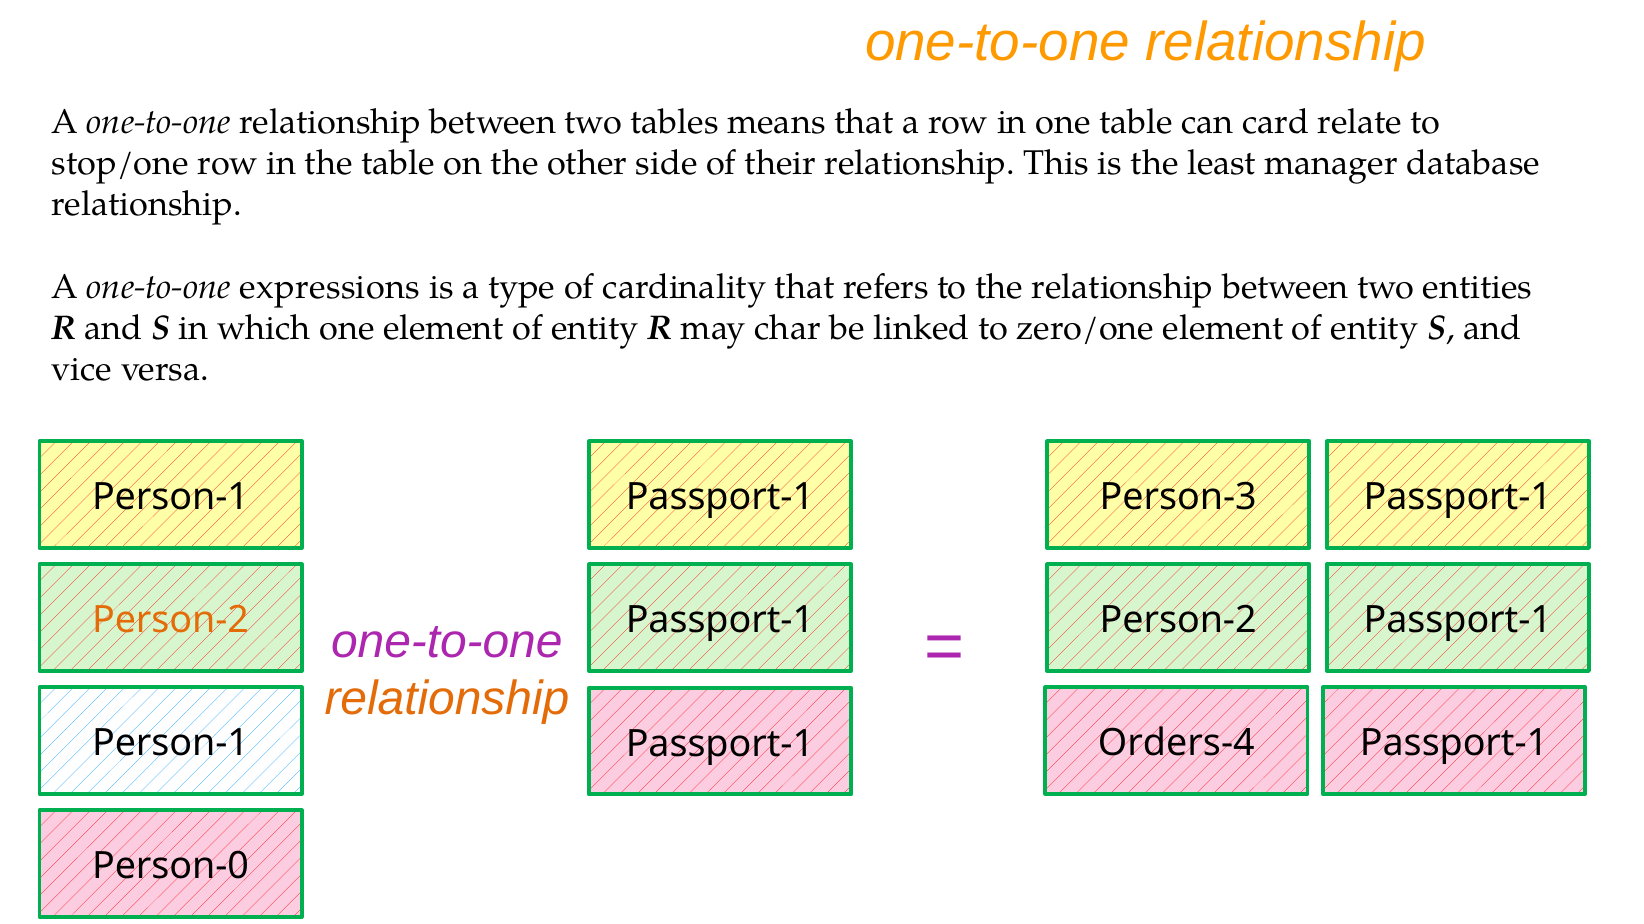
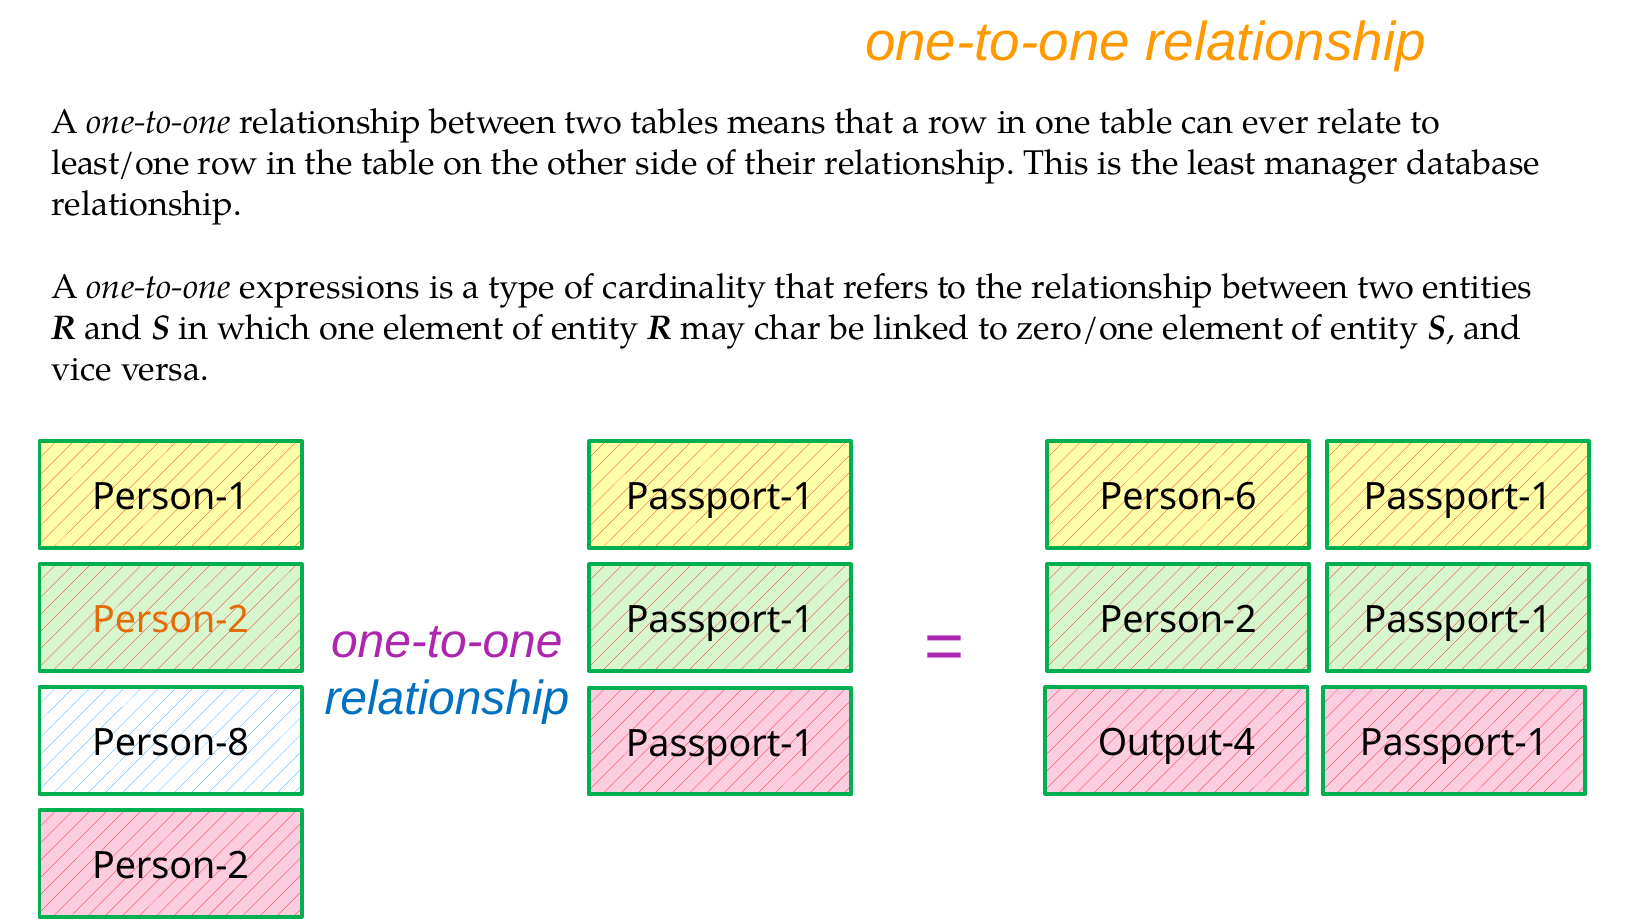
card: card -> ever (1276, 122)
stop/one: stop/one -> least/one (121, 164)
Person-3: Person-3 -> Person-6 (1178, 498)
relationship colour: orange -> blue (447, 699)
Person-1: Person-1 -> Person-8 (171, 744)
Orders-4: Orders-4 -> Output-4 (1177, 744)
Person-0: Person-0 -> Person-2 (171, 867)
